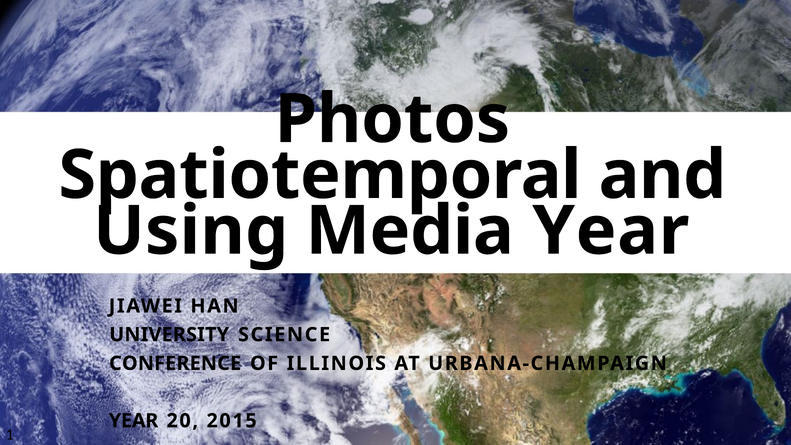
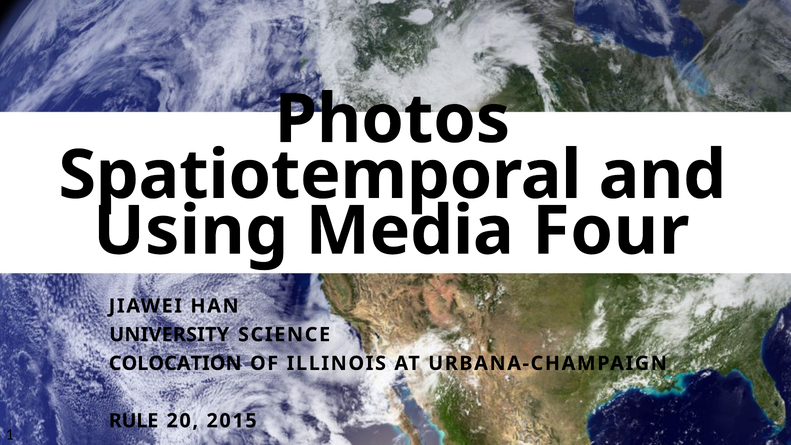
Media Year: Year -> Four (611, 231)
CONFERENCE: CONFERENCE -> COLOCATION (175, 363)
YEAR: YEAR -> RULE (134, 421)
